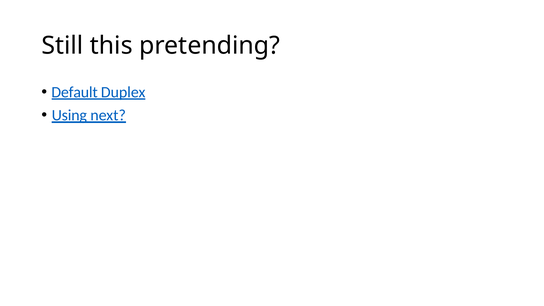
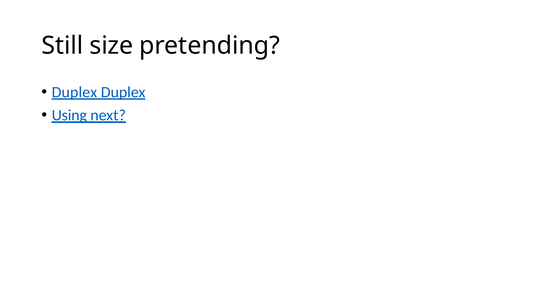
this: this -> size (111, 46)
Default: Default -> Duplex (74, 92)
